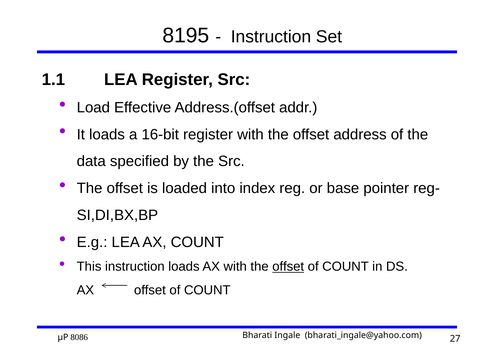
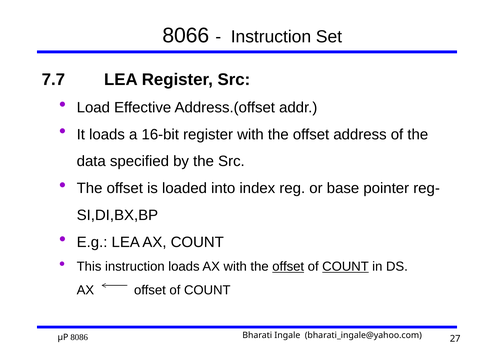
8195: 8195 -> 8066 (186, 35)
1.1: 1.1 -> 7.7 (53, 80)
COUNT underline: none -> present (346, 267)
